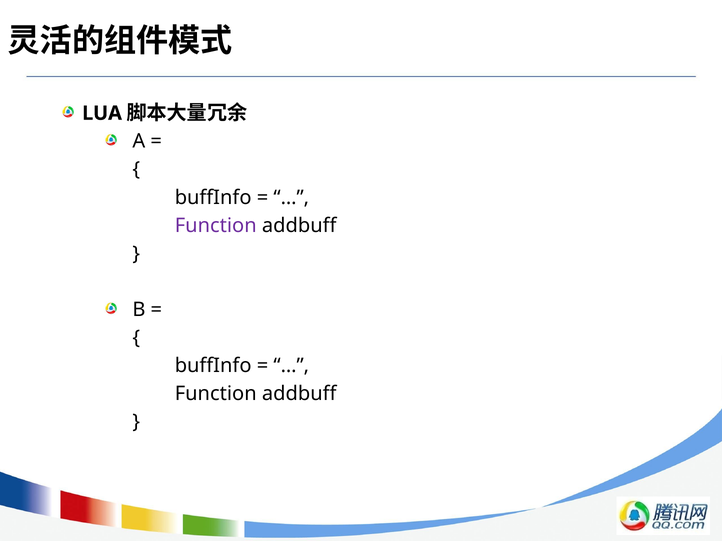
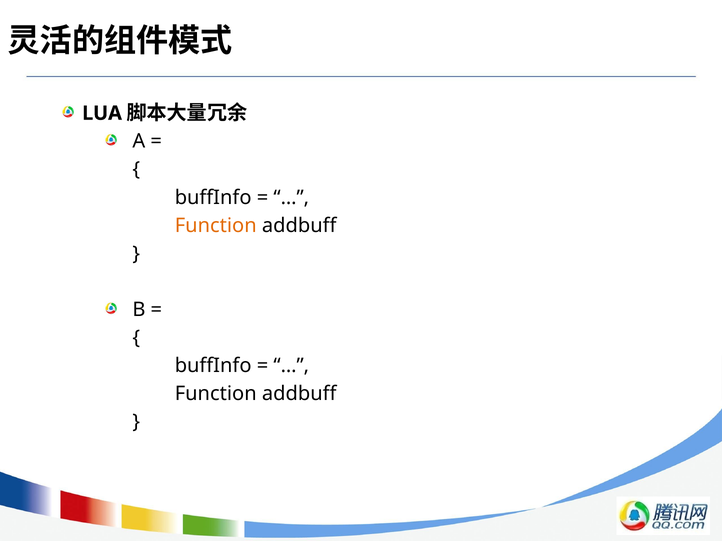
Function colour: purple -> orange (216, 226)
